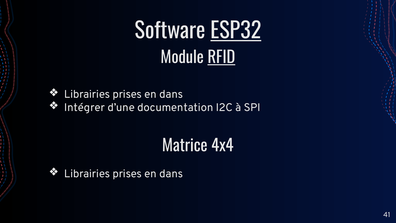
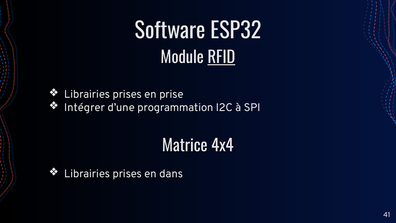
ESP32 underline: present -> none (236, 31)
dans: dans -> prise (171, 94)
documentation: documentation -> programmation (175, 107)
